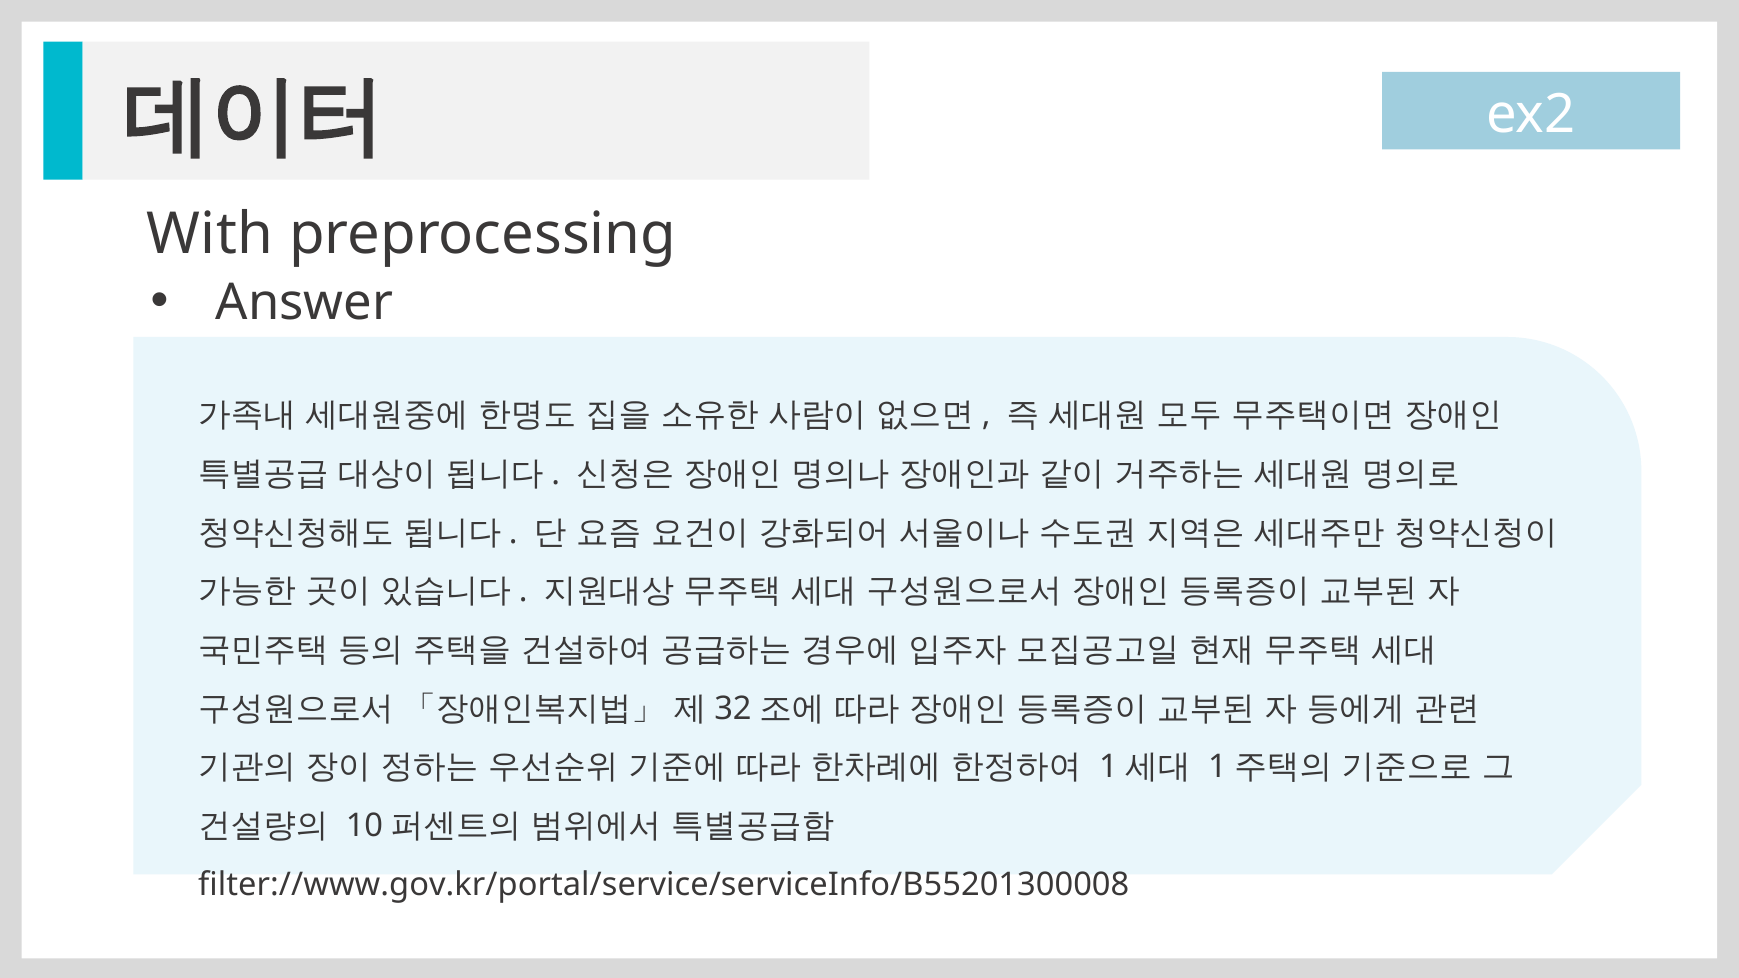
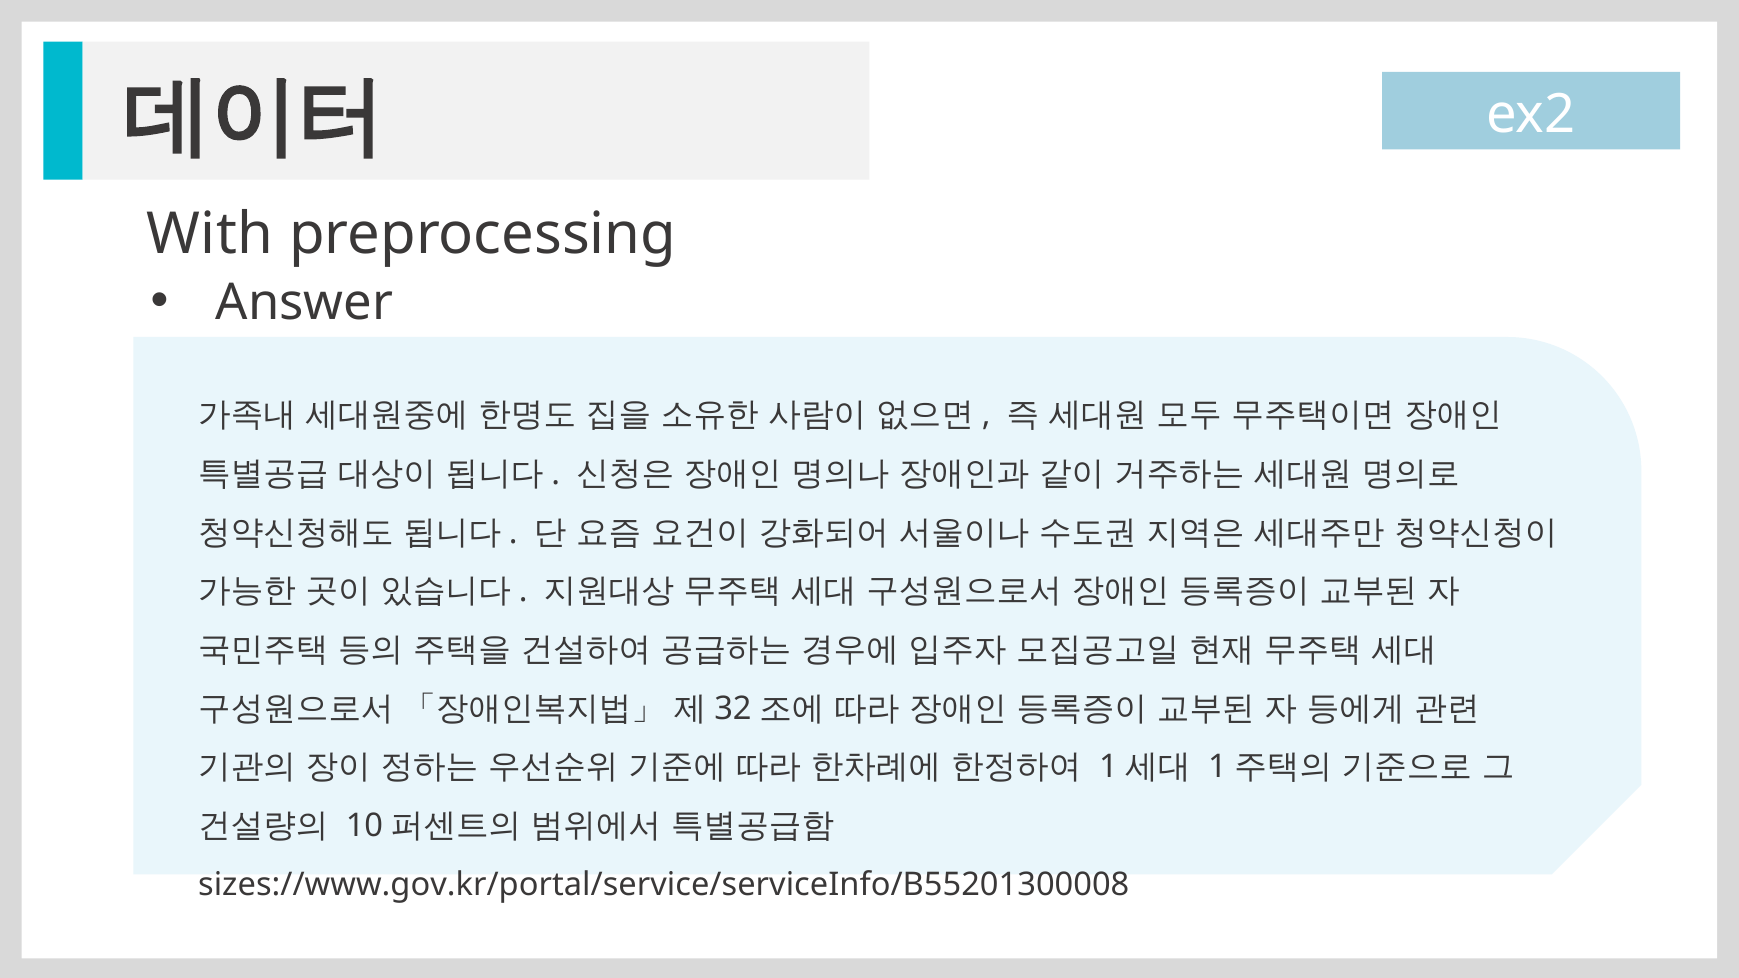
filter://www.gov.kr/portal/service/serviceInfo/B55201300008: filter://www.gov.kr/portal/service/serviceInfo/B55201300008 -> sizes://www.gov.kr/portal/service/serviceInfo/B55201300008 (664, 885)
